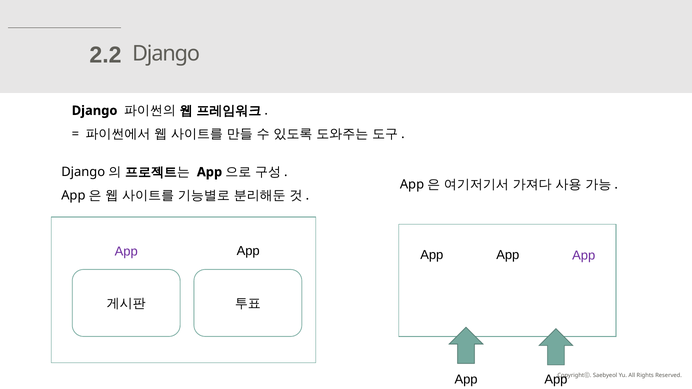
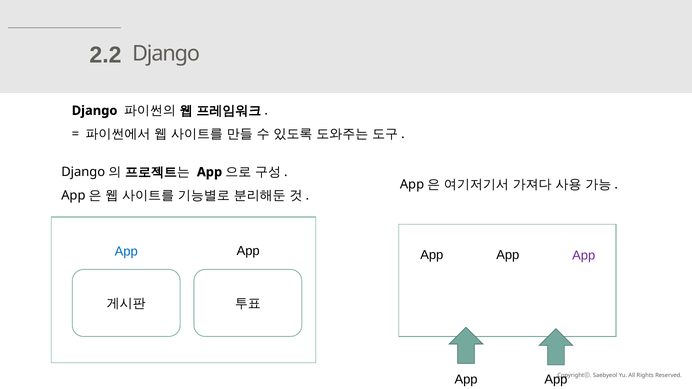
App colour: purple -> blue (126, 251)
